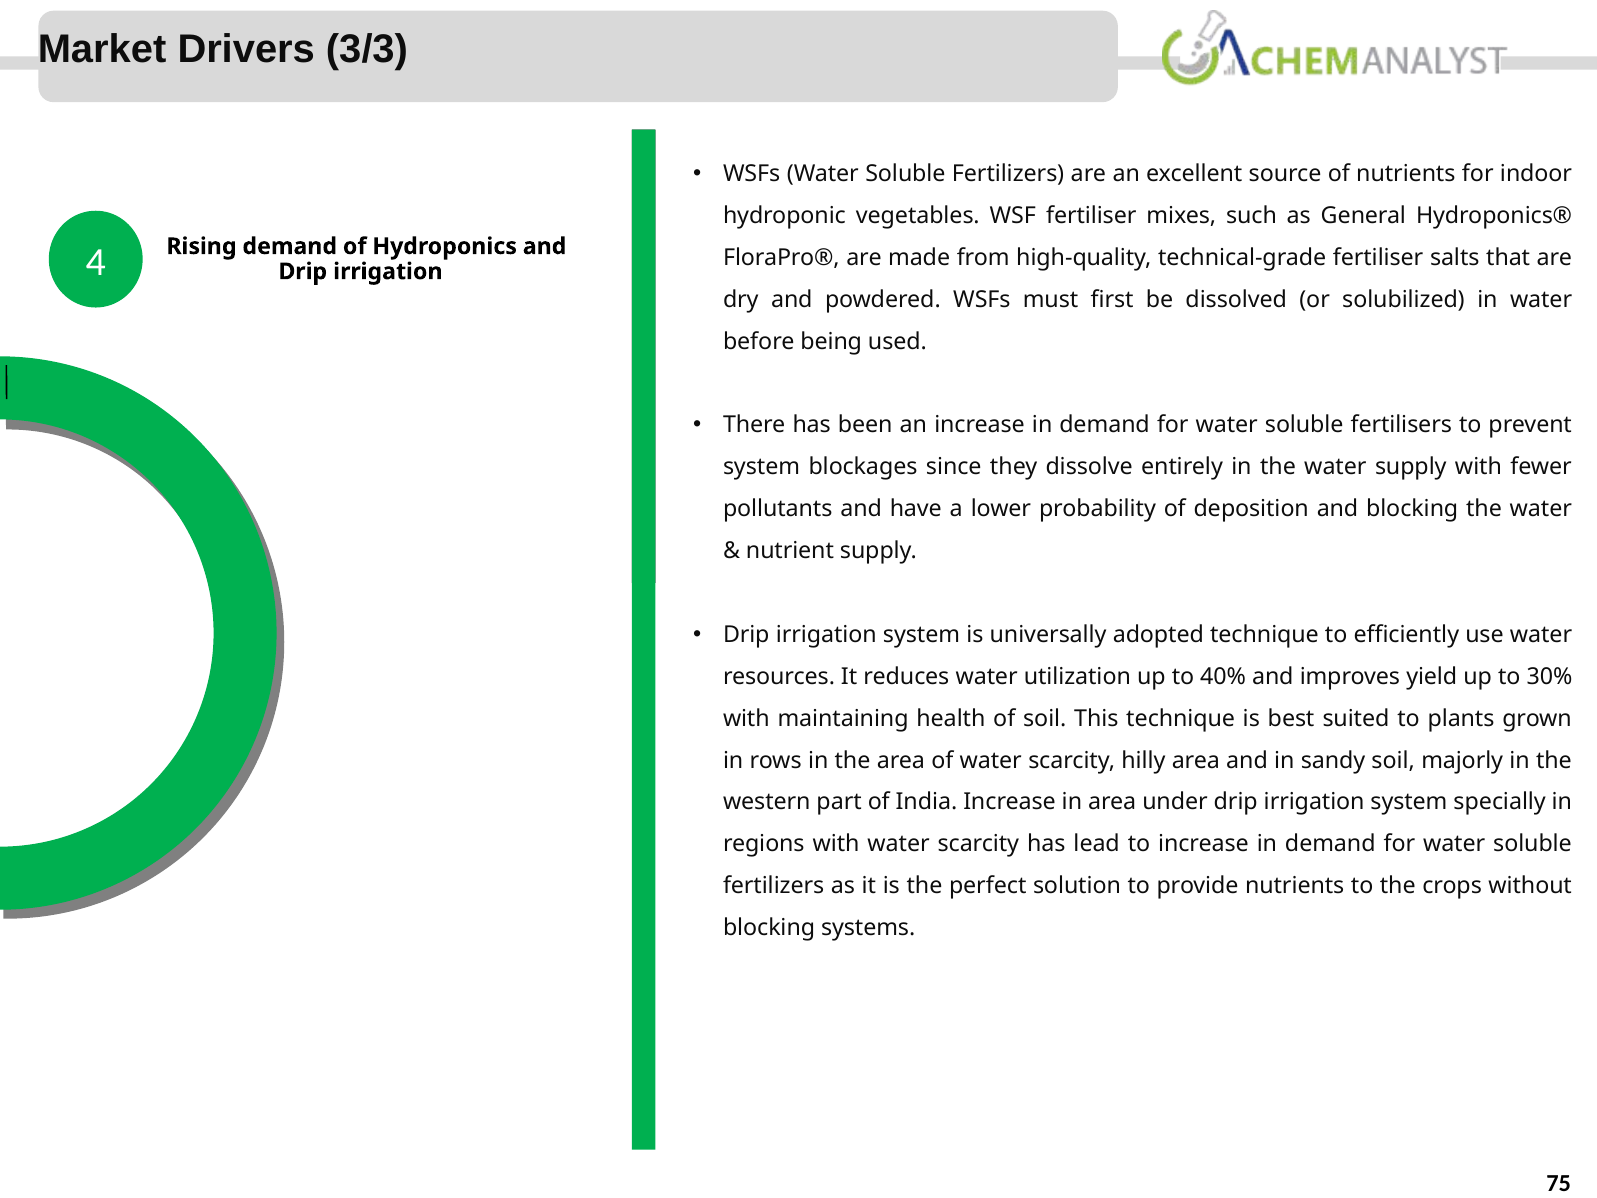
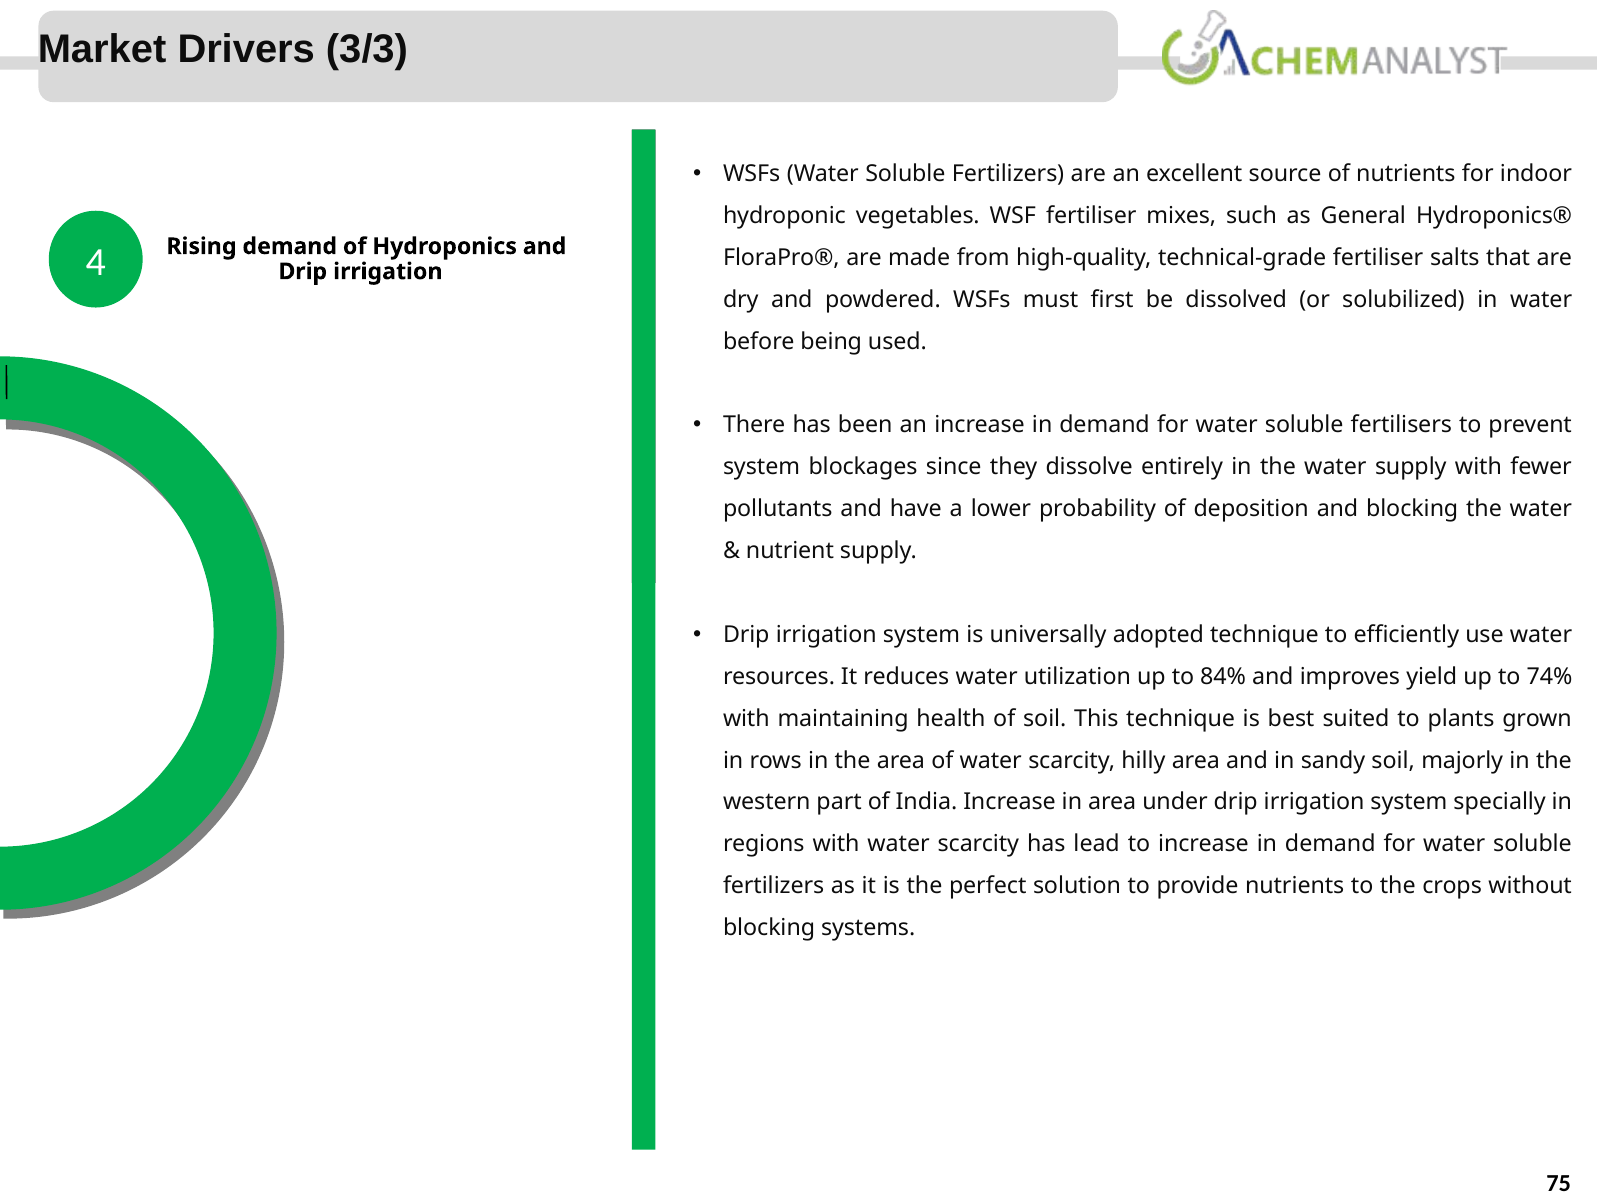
40%: 40% -> 84% (1223, 676)
30%: 30% -> 74% (1550, 676)
